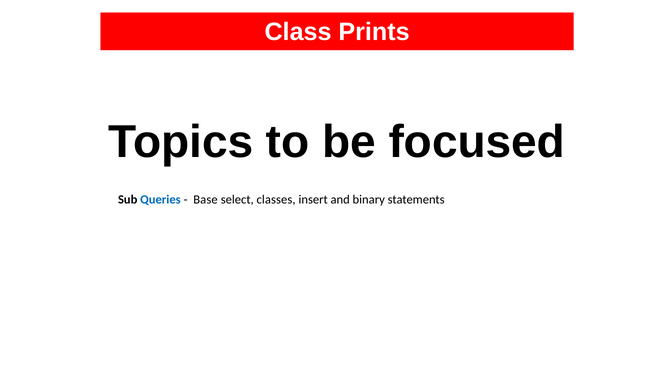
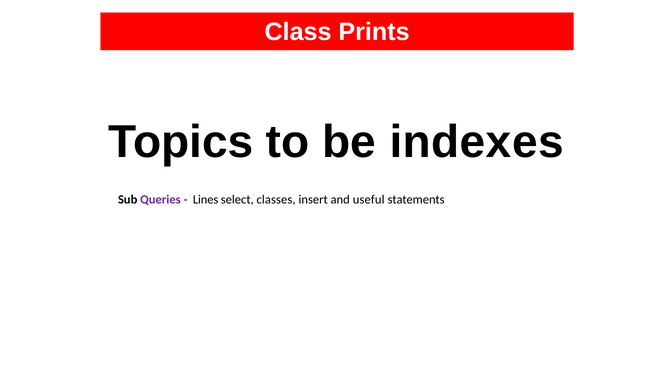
focused: focused -> indexes (477, 142)
Queries colour: blue -> purple (160, 199)
Base: Base -> Lines (206, 199)
binary: binary -> useful (369, 199)
